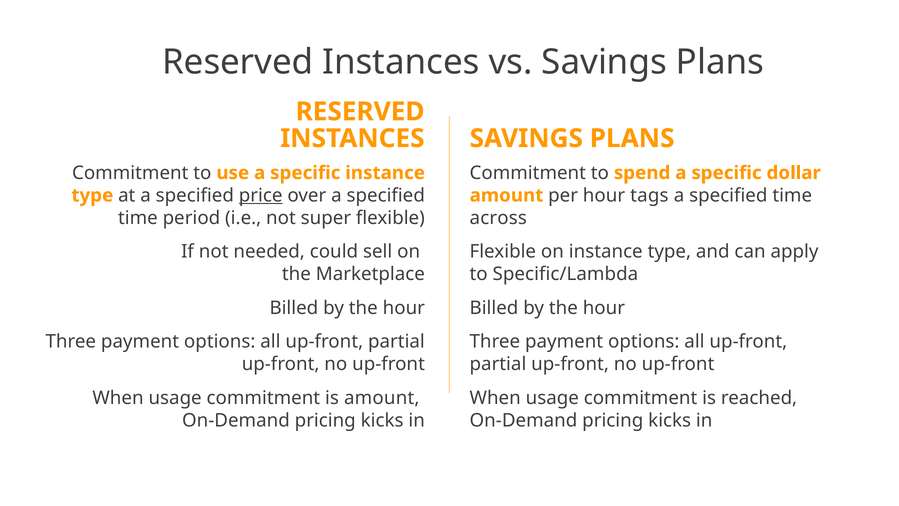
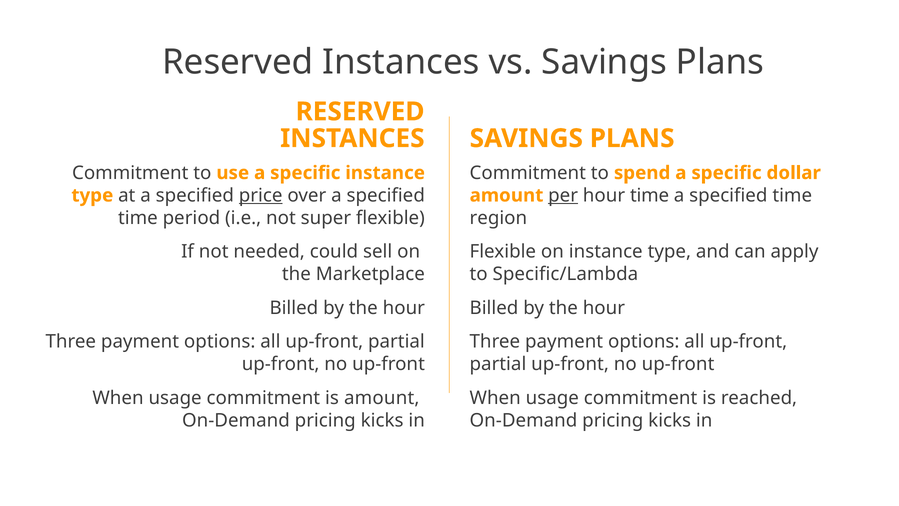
per underline: none -> present (563, 195)
hour tags: tags -> time (650, 195)
across: across -> region (498, 218)
